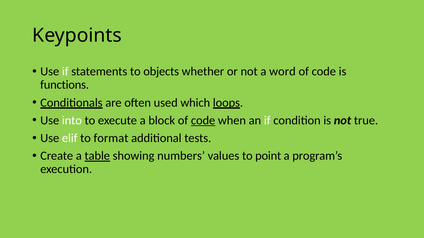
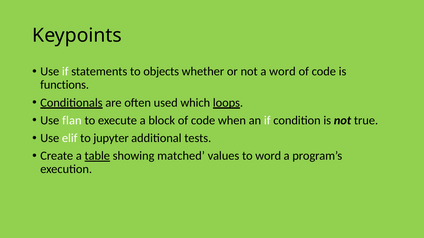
into: into -> flan (72, 121)
code underline: present -> none (203, 121)
format: format -> jupyter (111, 138)
numbers: numbers -> matched (181, 156)
to point: point -> word (268, 156)
